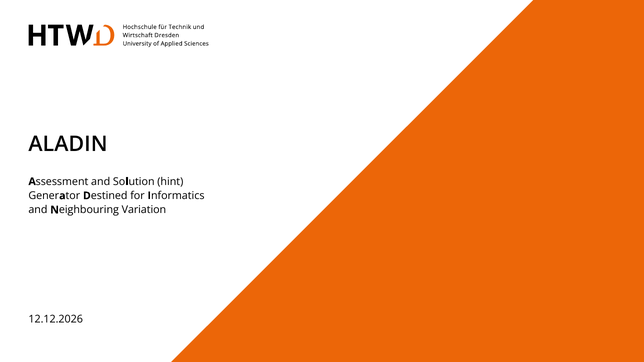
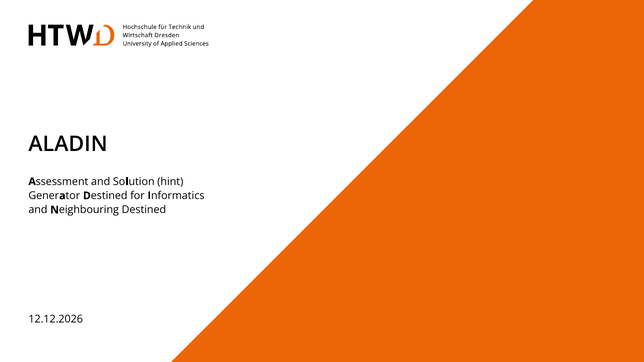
Neighbouring Variation: Variation -> Destined (144, 210)
